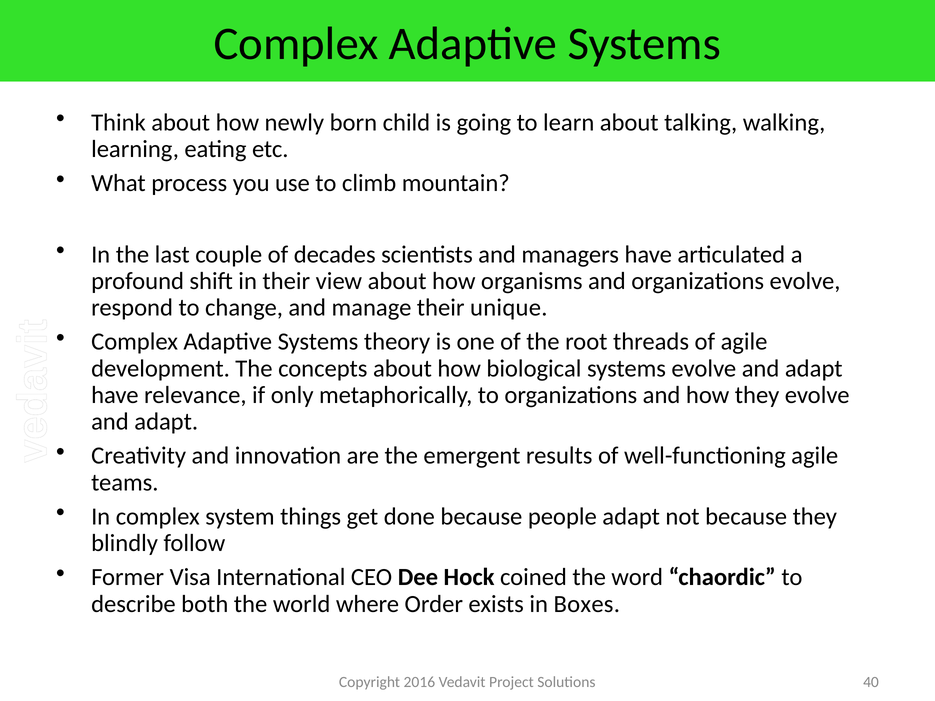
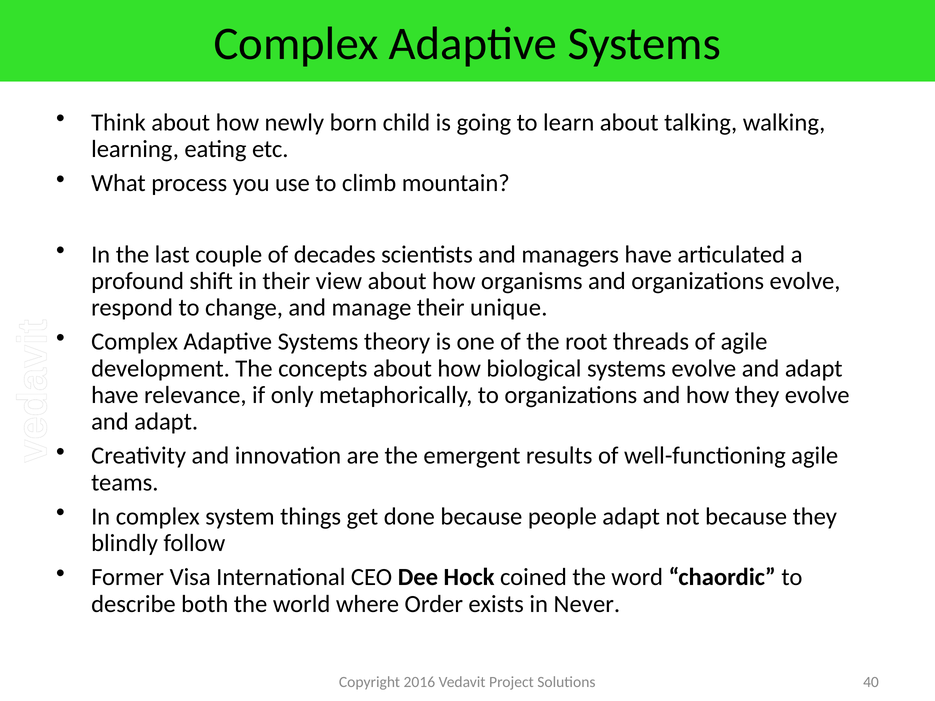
Boxes: Boxes -> Never (587, 604)
